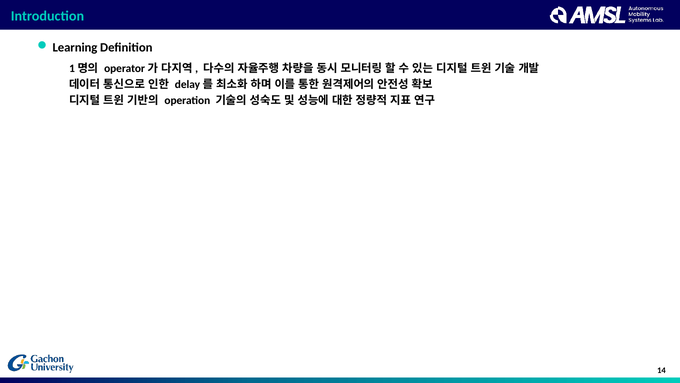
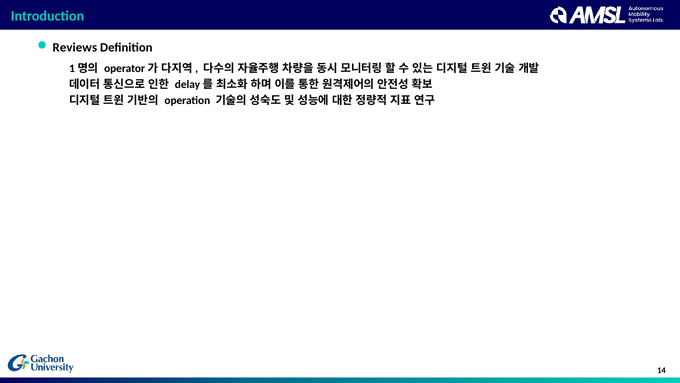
Learning: Learning -> Reviews (75, 48)
